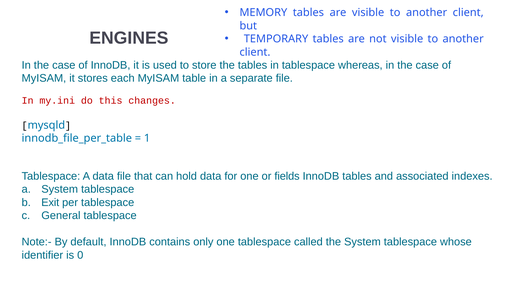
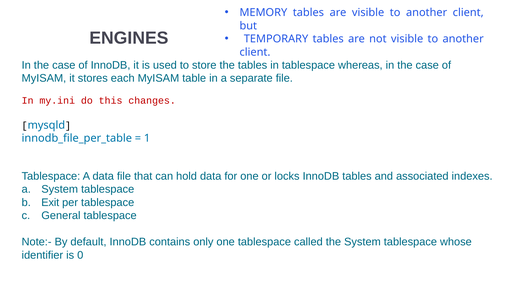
fields: fields -> locks (287, 176)
